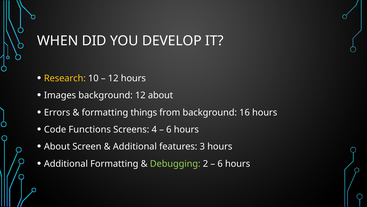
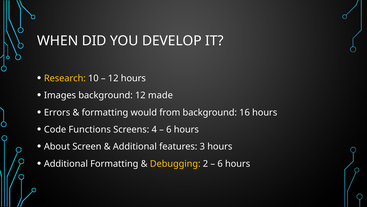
12 about: about -> made (160, 95)
things: things -> would (144, 112)
Debugging colour: light green -> yellow (175, 163)
